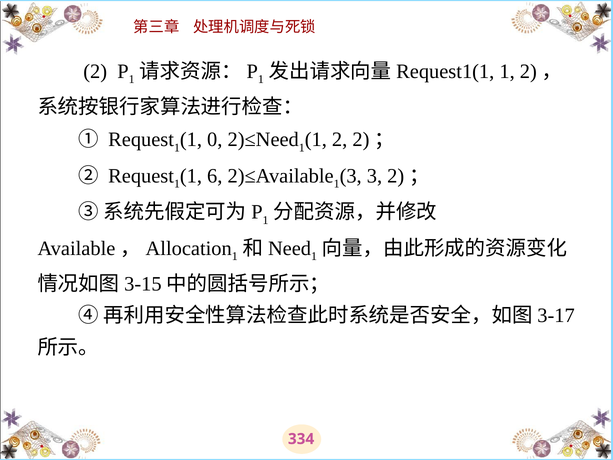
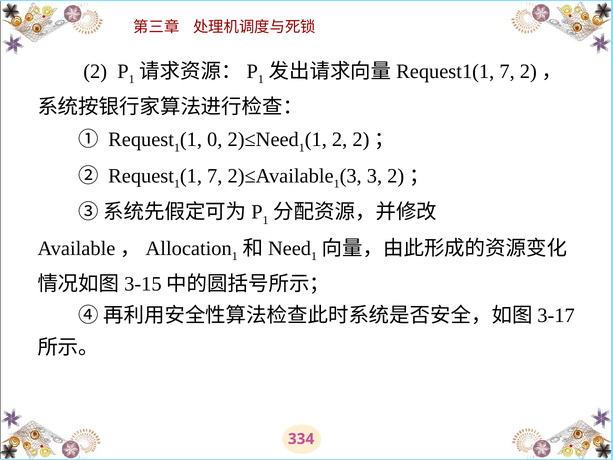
1: 1 -> 7 (507, 72)
6: 6 -> 7 (215, 176)
